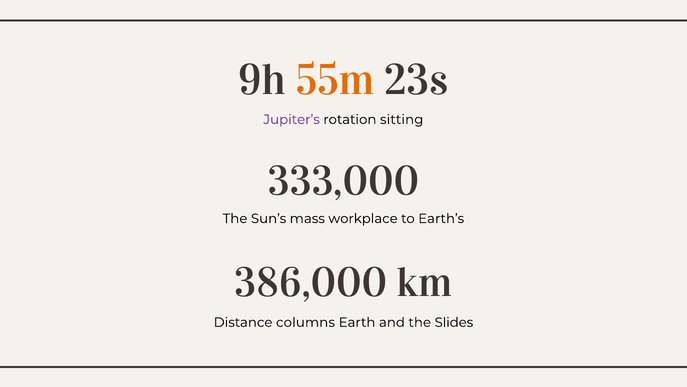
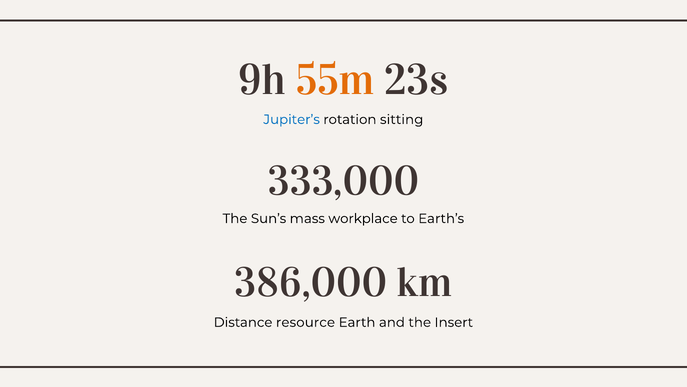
Jupiter’s colour: purple -> blue (292, 119)
columns: columns -> resource (305, 322)
Slides: Slides -> Insert (454, 322)
